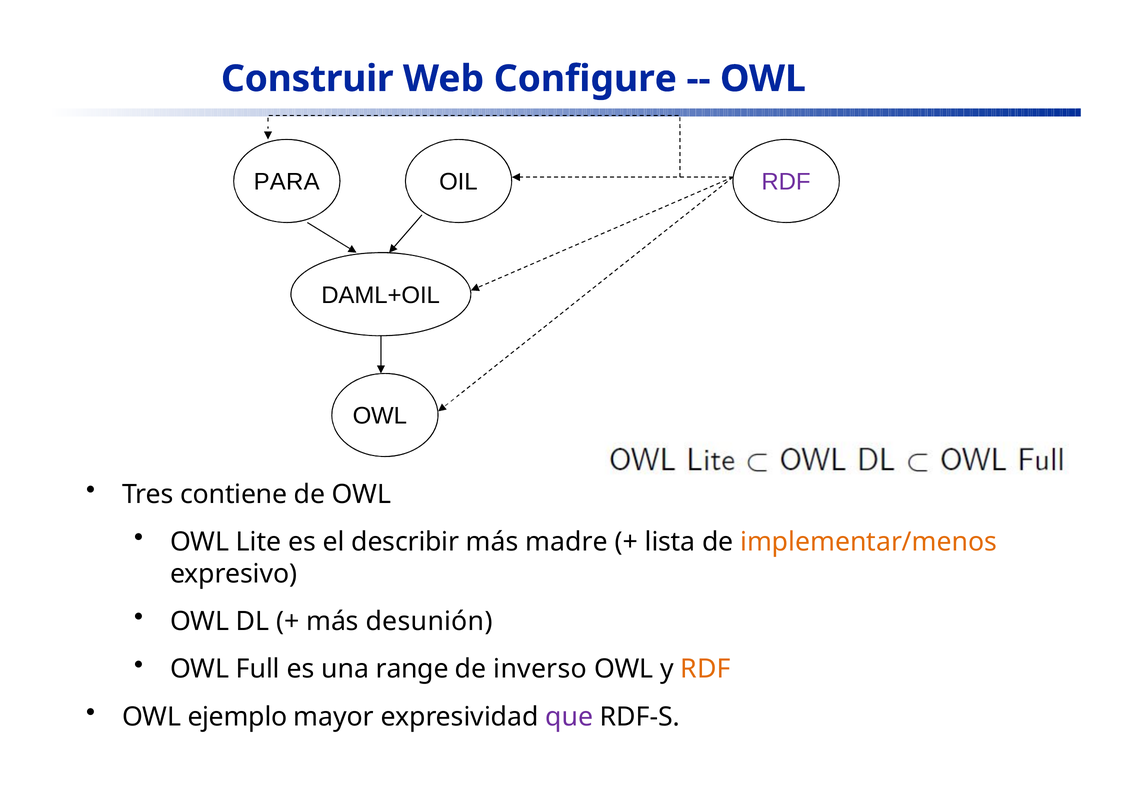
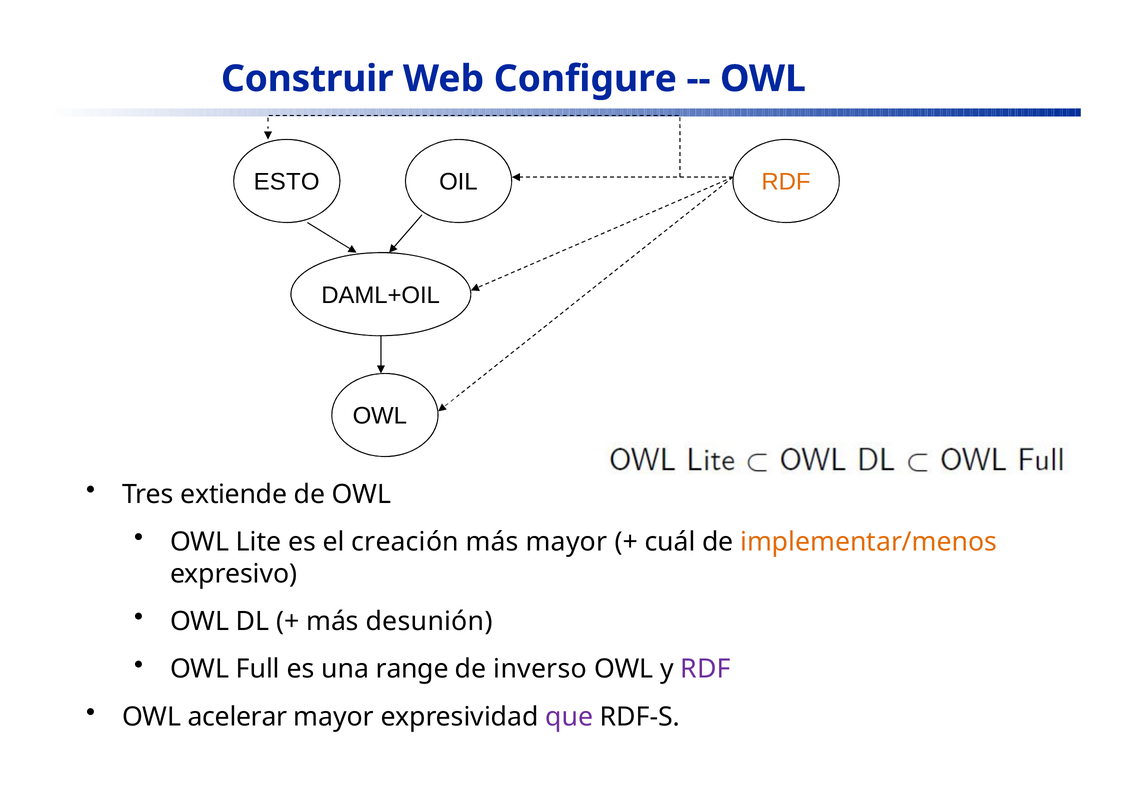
PARA: PARA -> ESTO (287, 182)
RDF colour: purple -> orange (786, 182)
contiene: contiene -> extiende (234, 495)
describir: describir -> creación (405, 542)
más madre: madre -> mayor (566, 542)
lista: lista -> cuál (670, 542)
RDF colour: orange -> purple (705, 670)
ejemplo: ejemplo -> acelerar (237, 717)
